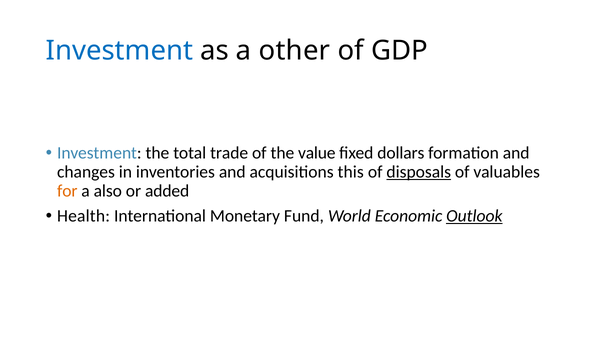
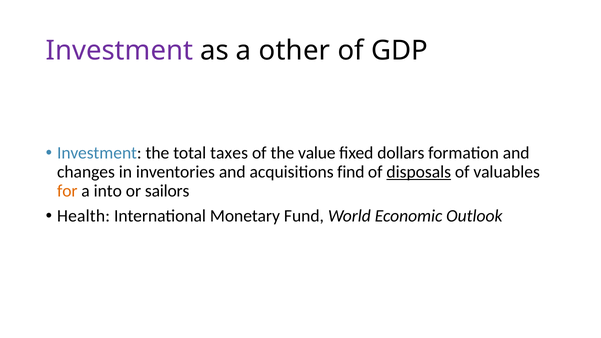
Investment colour: blue -> purple (119, 50)
trade: trade -> taxes (229, 153)
this: this -> find (351, 172)
also: also -> into (108, 191)
added: added -> sailors (167, 191)
Outlook underline: present -> none (474, 216)
